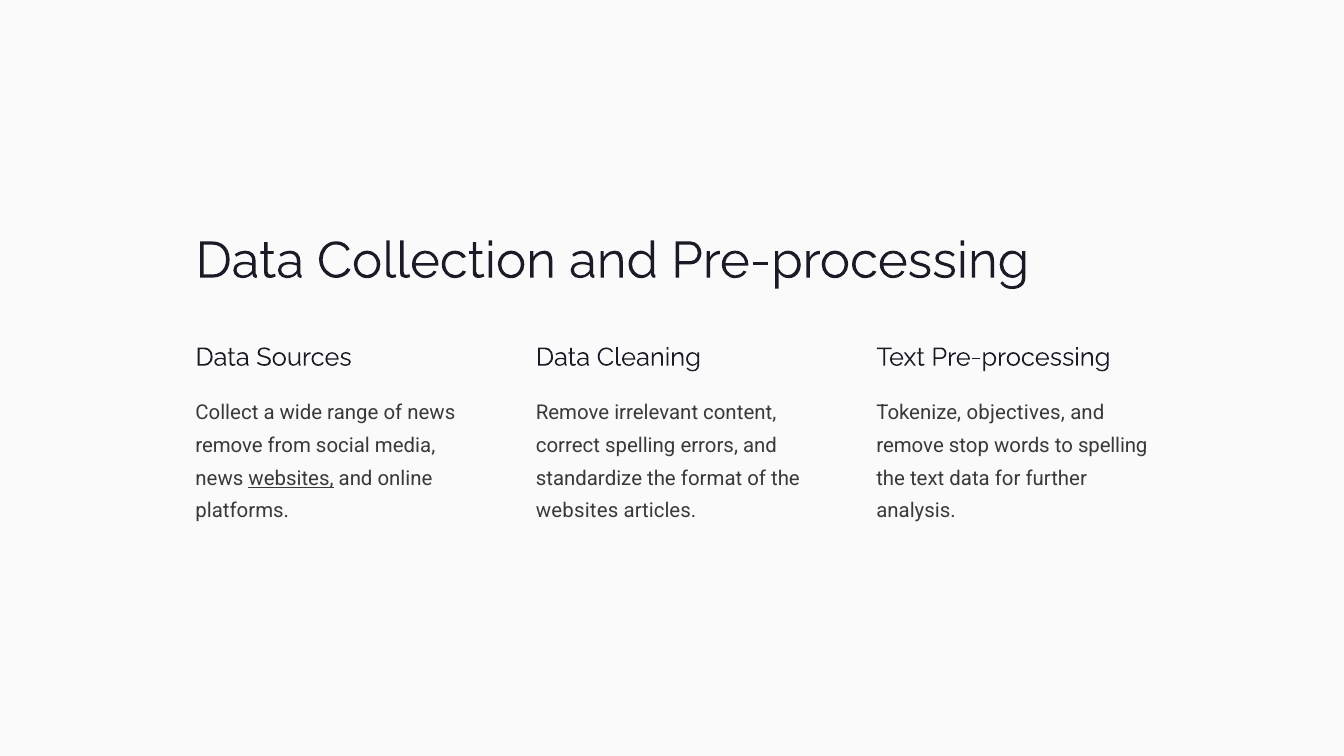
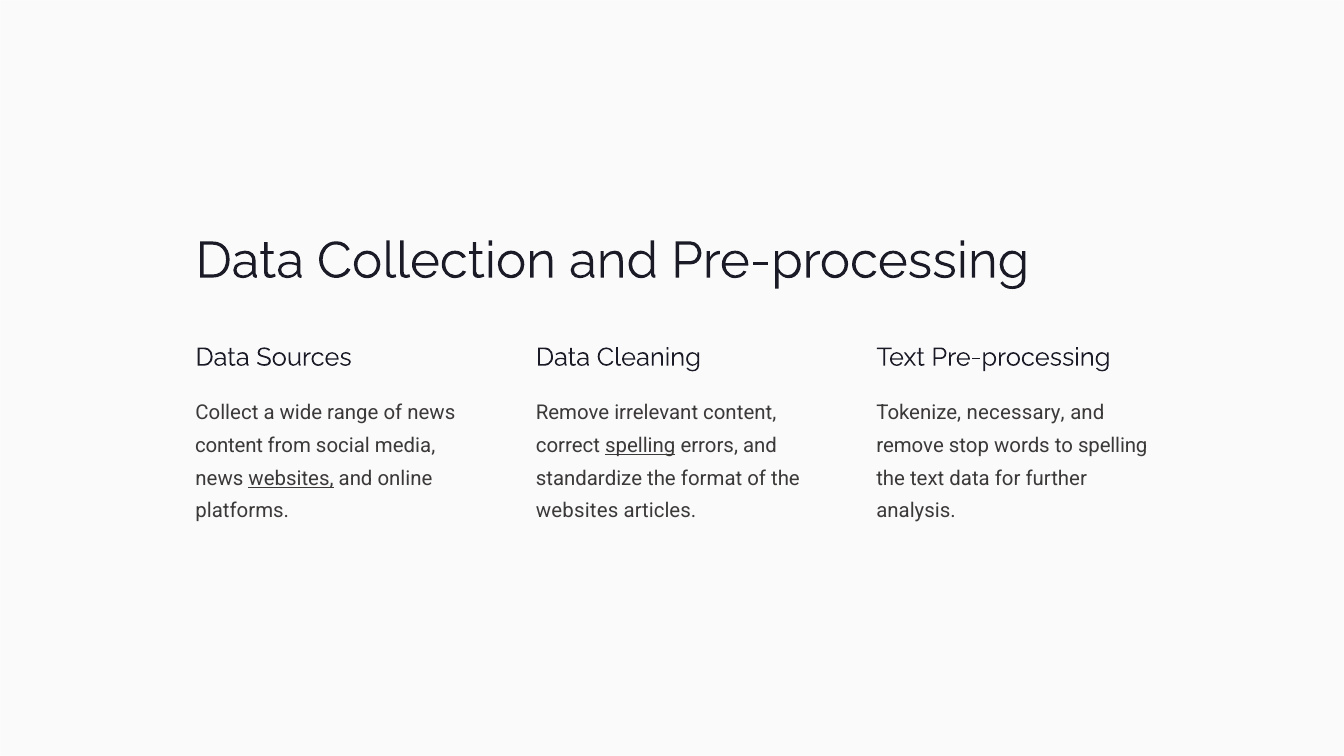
objectives: objectives -> necessary (1016, 413)
remove: remove -> content (229, 446)
spelling underline: none -> present (640, 446)
